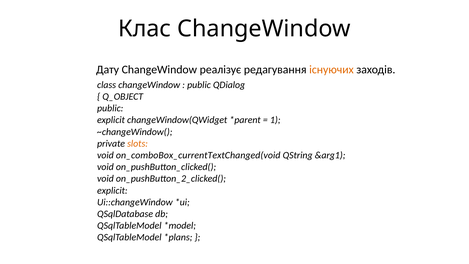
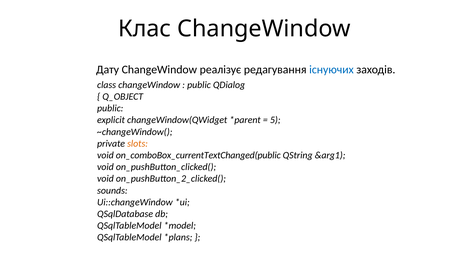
існуючих colour: orange -> blue (331, 69)
1: 1 -> 5 (275, 120)
on_comboBox_currentTextChanged(void: on_comboBox_currentTextChanged(void -> on_comboBox_currentTextChanged(public (198, 155)
explicit: explicit -> sounds (112, 190)
